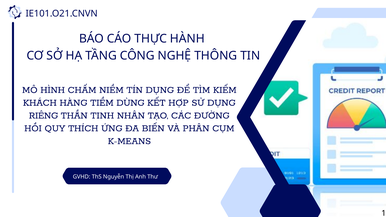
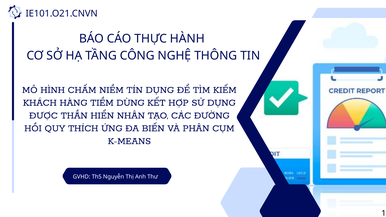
RIÊNG: RIÊNG -> ĐƯỢC (43, 115)
TINH: TINH -> HIỂN (102, 115)
